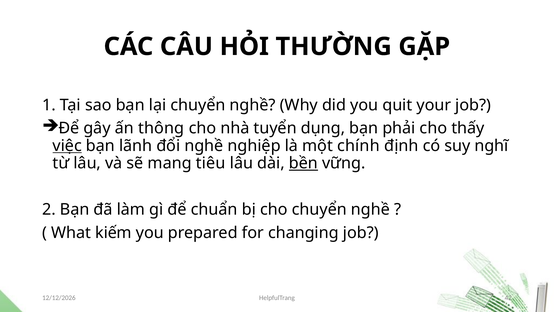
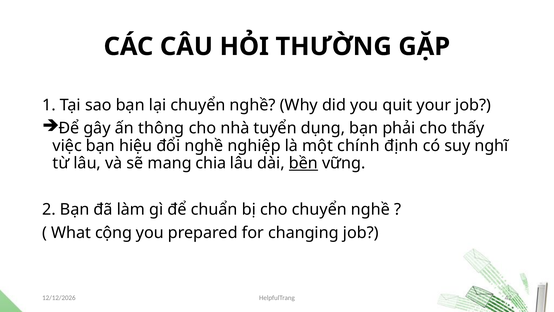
việc underline: present -> none (67, 146)
lãnh: lãnh -> hiệu (136, 146)
tiêu: tiêu -> chia (211, 163)
kiếm: kiếm -> cộng (114, 233)
